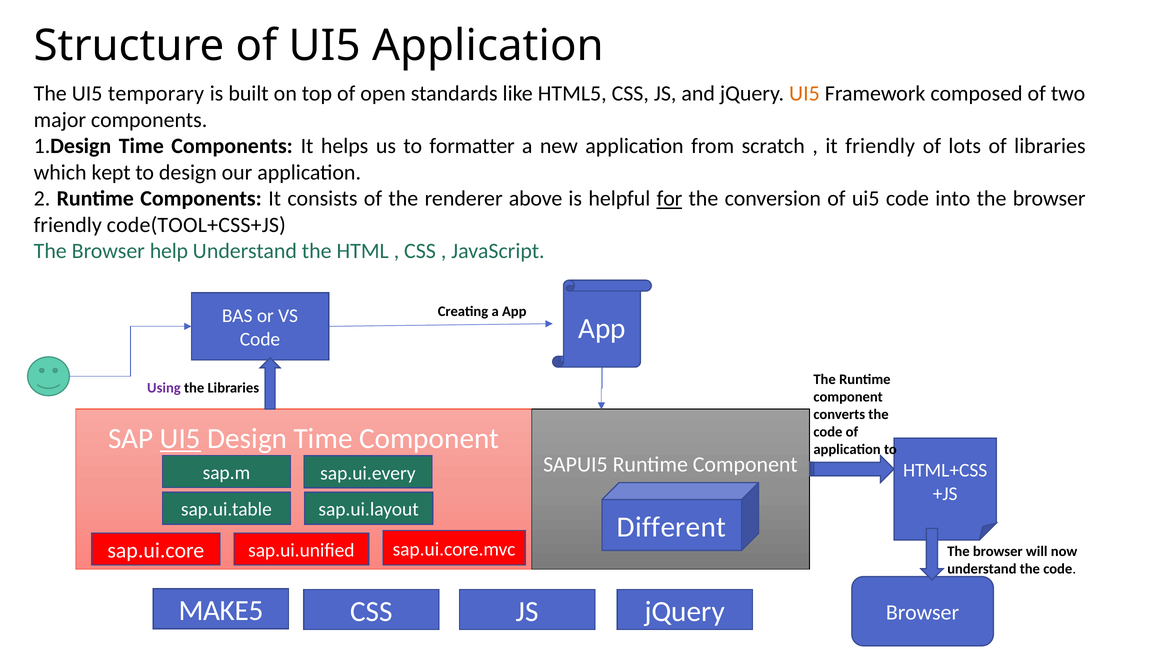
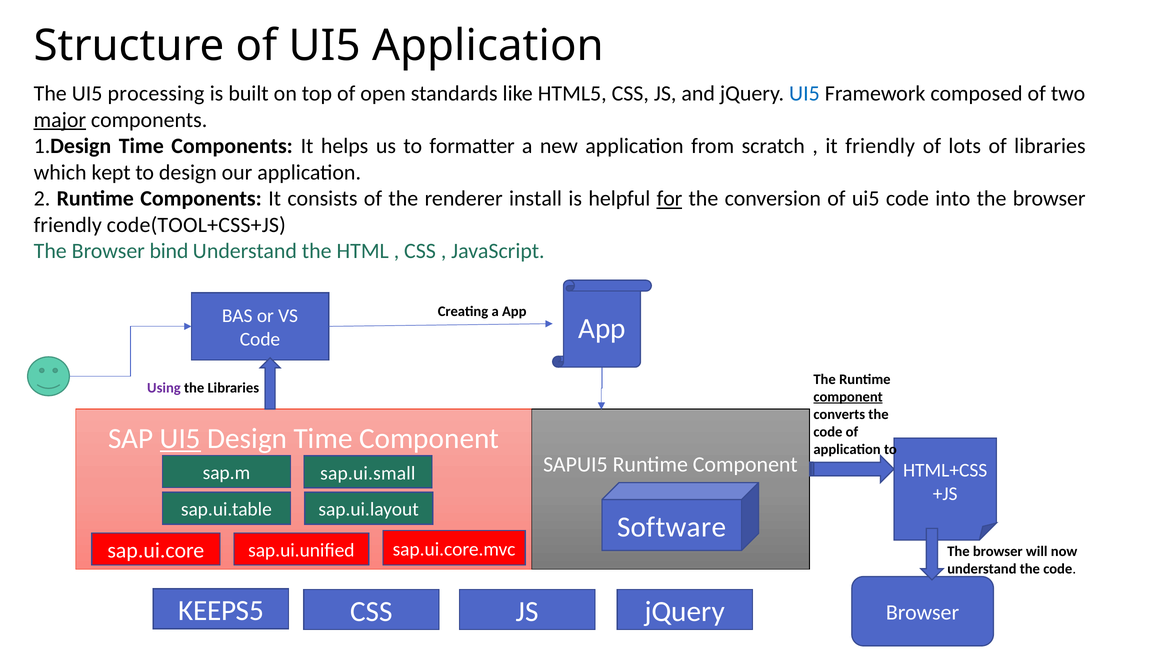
temporary: temporary -> processing (156, 94)
UI5 colour: orange -> blue (804, 94)
major underline: none -> present (60, 120)
above: above -> install (535, 199)
help: help -> bind (169, 251)
component underline: none -> present (848, 397)
sap.ui.every: sap.ui.every -> sap.ui.small (368, 474)
Different: Different -> Software (672, 527)
MAKE5: MAKE5 -> KEEPS5 (221, 611)
